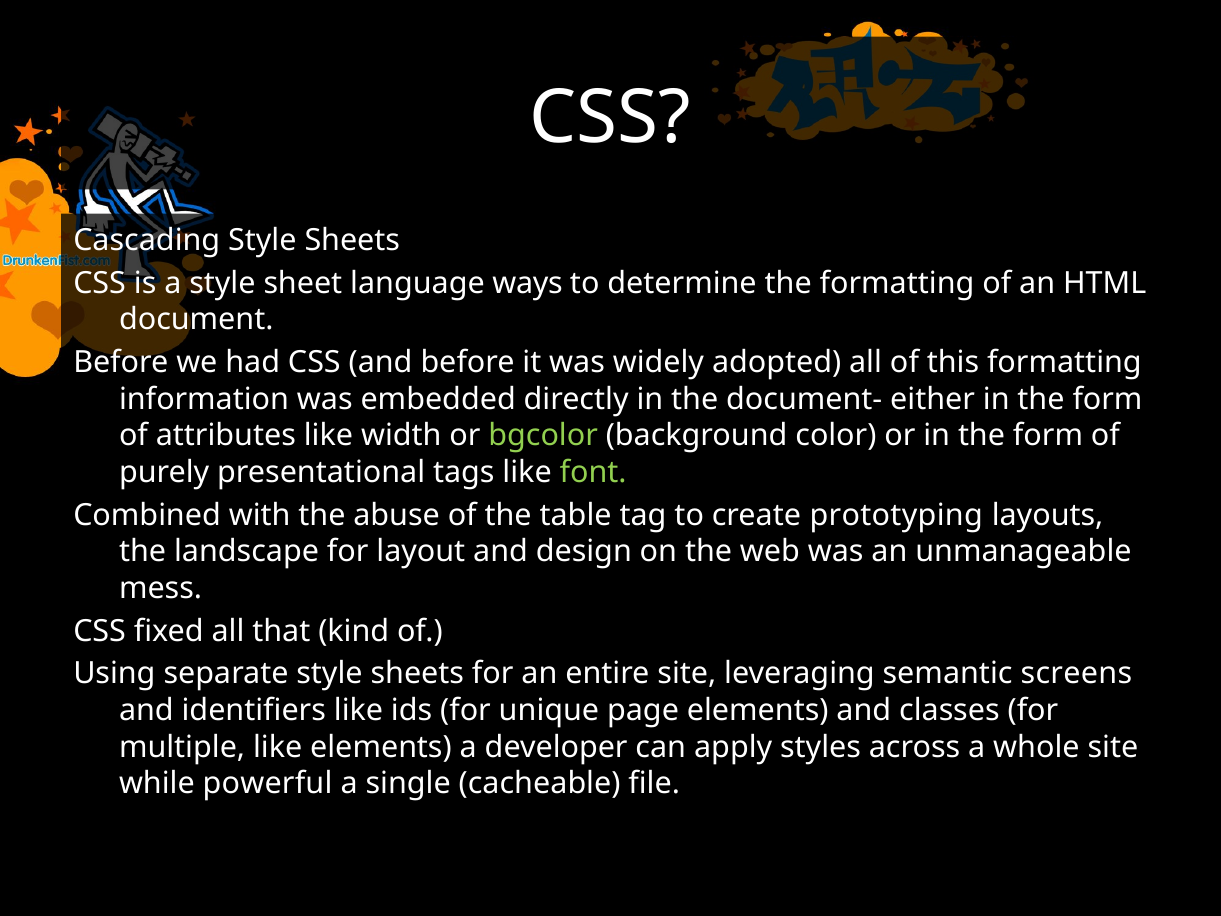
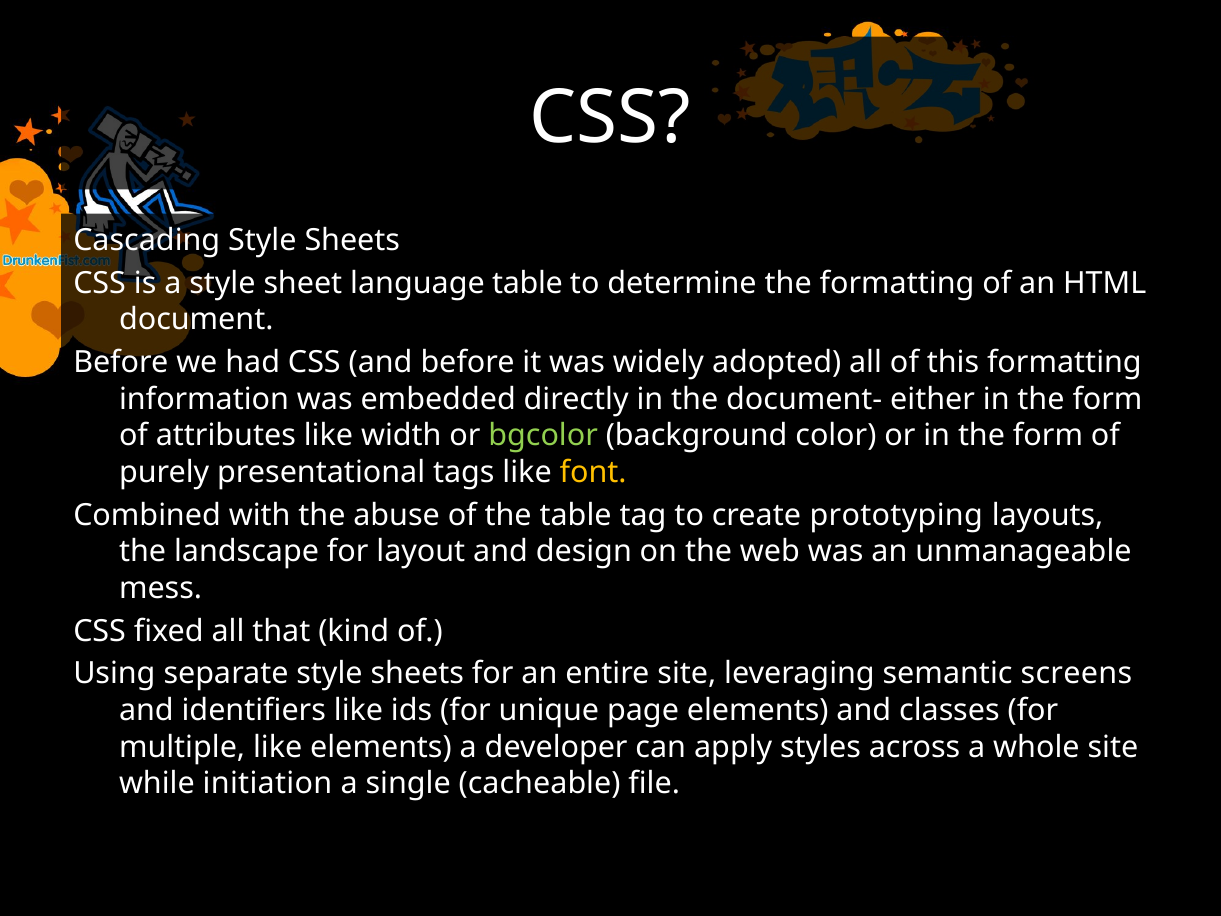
language ways: ways -> table (528, 283)
font colour: light green -> yellow (593, 472)
powerful: powerful -> initiation (267, 784)
